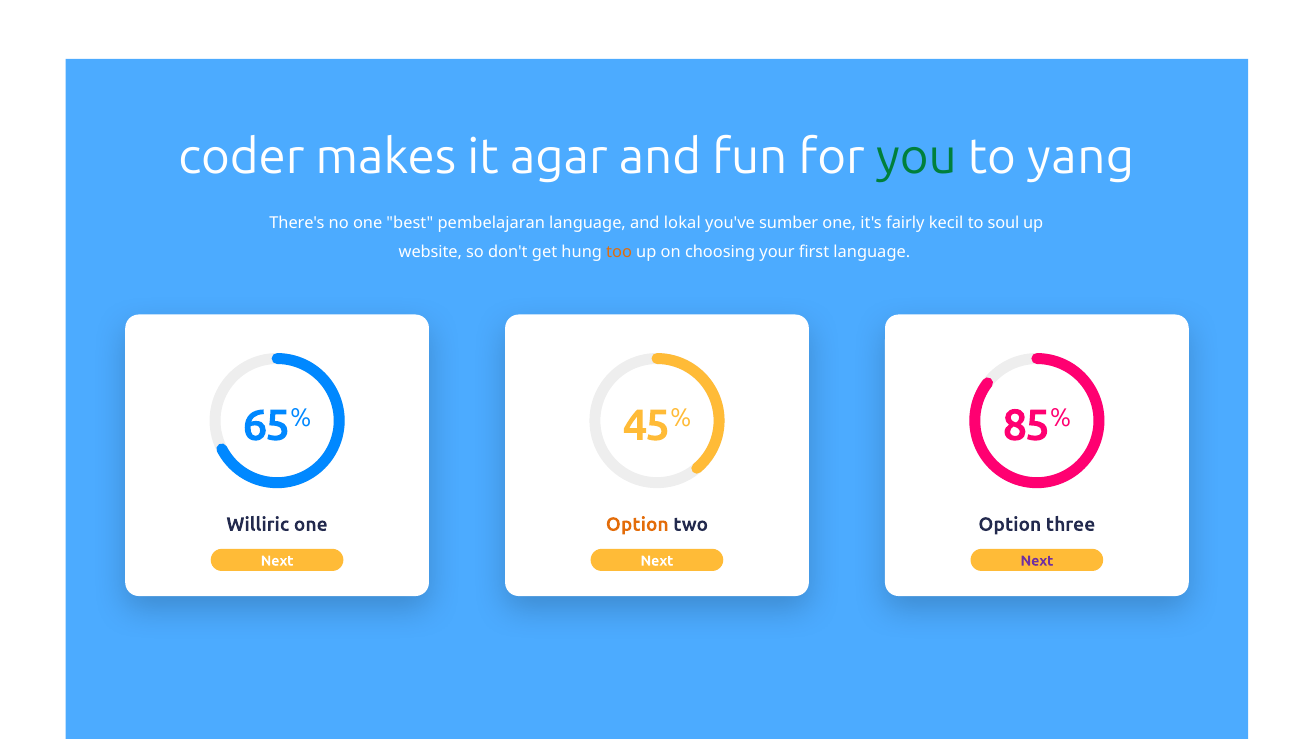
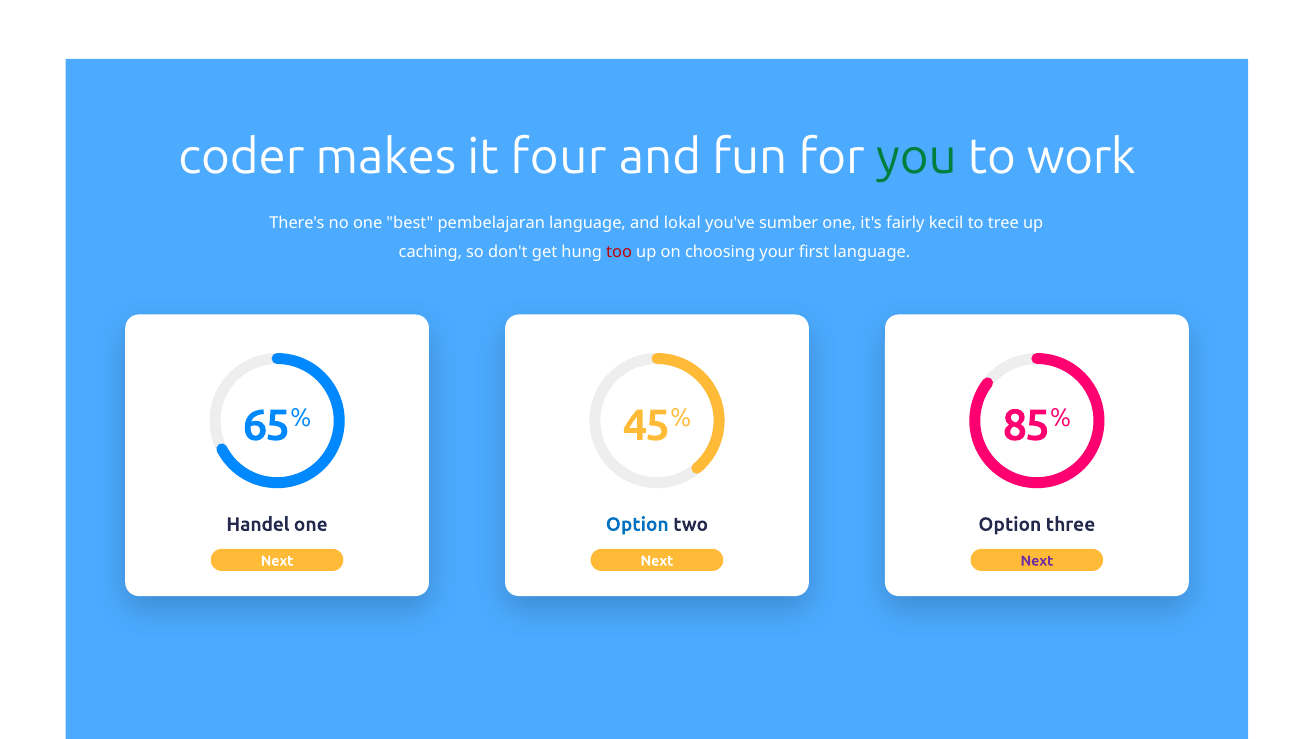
agar: agar -> four (559, 158)
yang: yang -> work (1081, 158)
soul: soul -> tree (1003, 223)
website: website -> caching (430, 253)
too colour: orange -> red (619, 253)
Williric: Williric -> Handel (258, 525)
Option colour: orange -> blue (637, 525)
